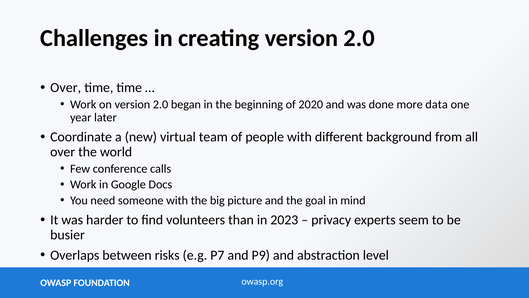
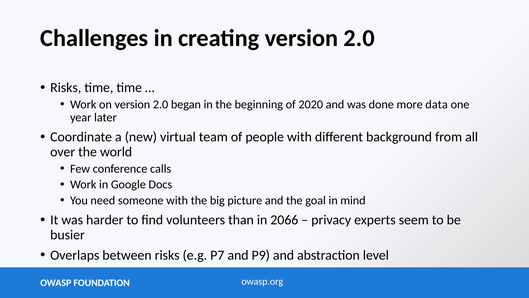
Over: Over -> Risks (66, 88)
2023: 2023 -> 2066 (284, 220)
